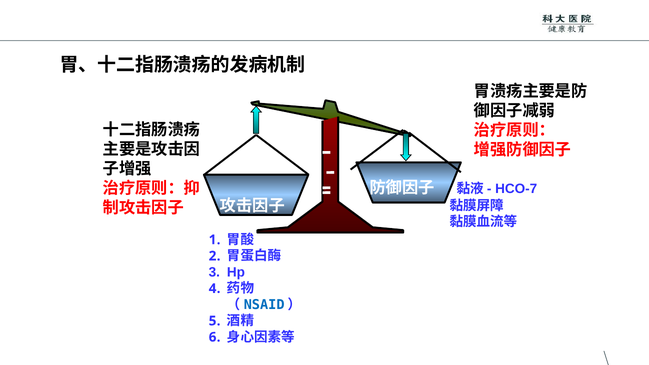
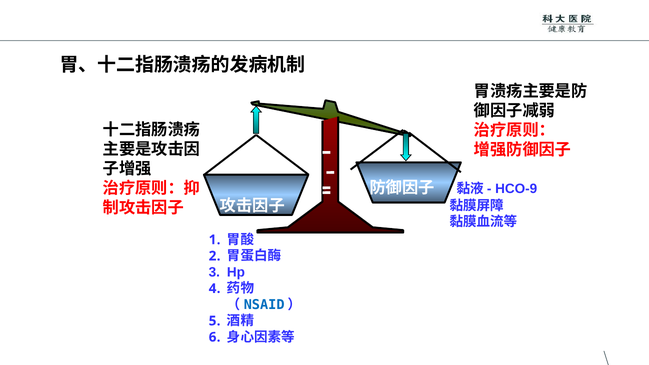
HCO-7: HCO-7 -> HCO-9 (516, 189)
